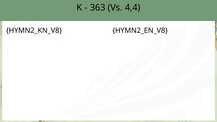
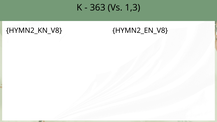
4,4: 4,4 -> 1,3 (133, 8)
